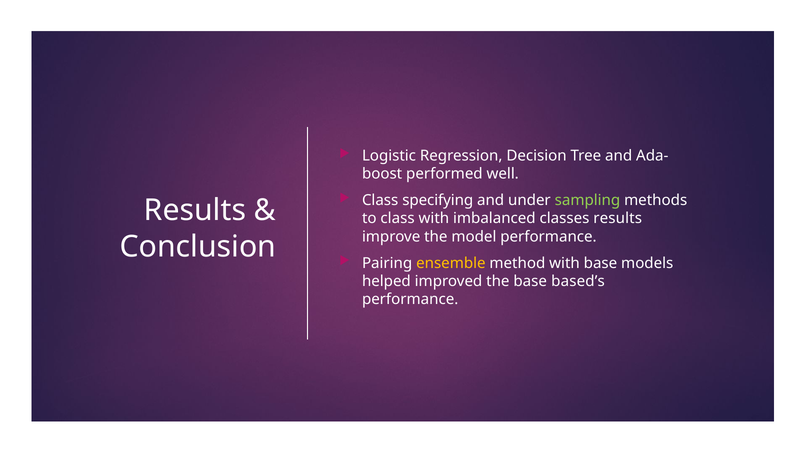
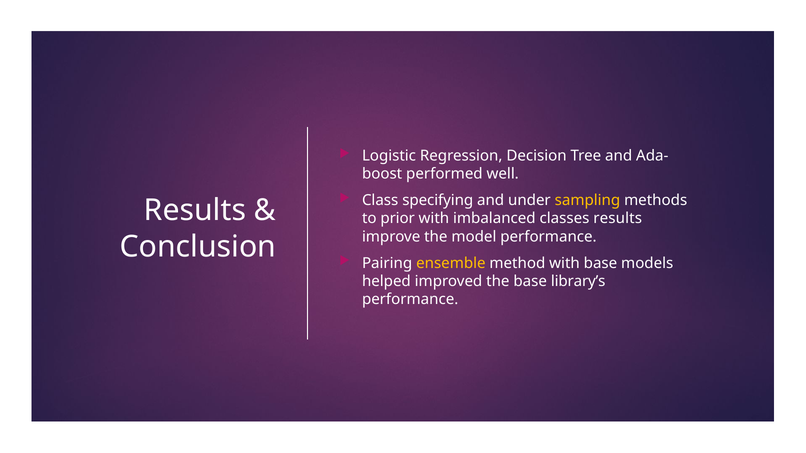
sampling colour: light green -> yellow (587, 201)
to class: class -> prior (398, 219)
based’s: based’s -> library’s (578, 281)
